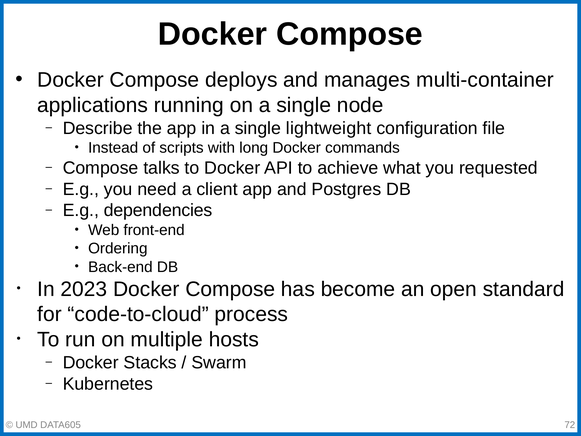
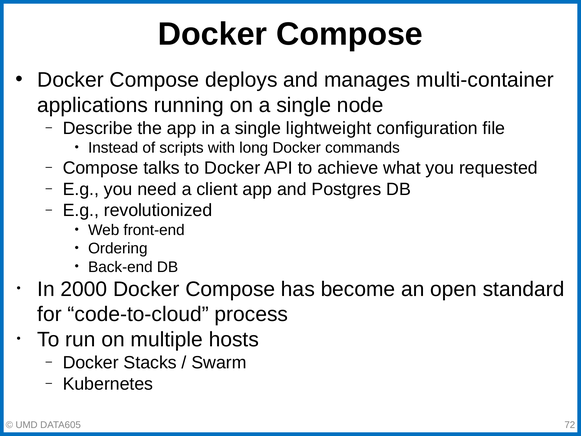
dependencies: dependencies -> revolutionized (158, 210)
2023: 2023 -> 2000 (84, 289)
